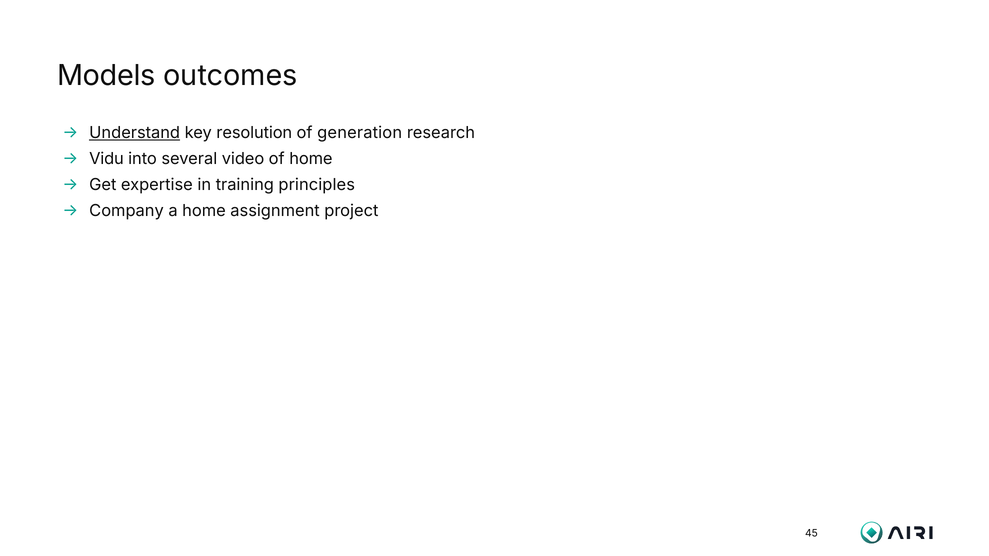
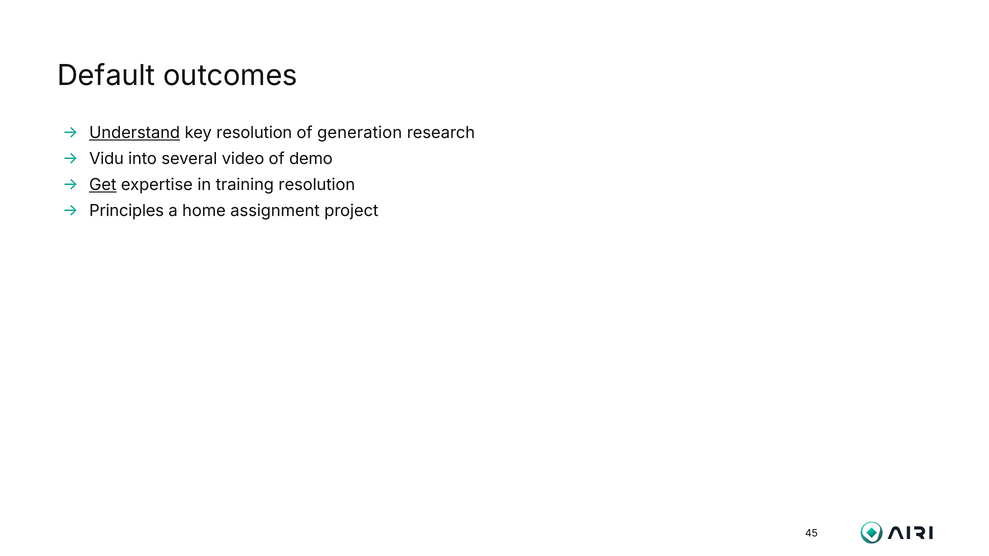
Models: Models -> Default (106, 76)
of home: home -> demo (311, 159)
Get underline: none -> present (103, 185)
training principles: principles -> resolution (317, 185)
Company: Company -> Principles (127, 211)
